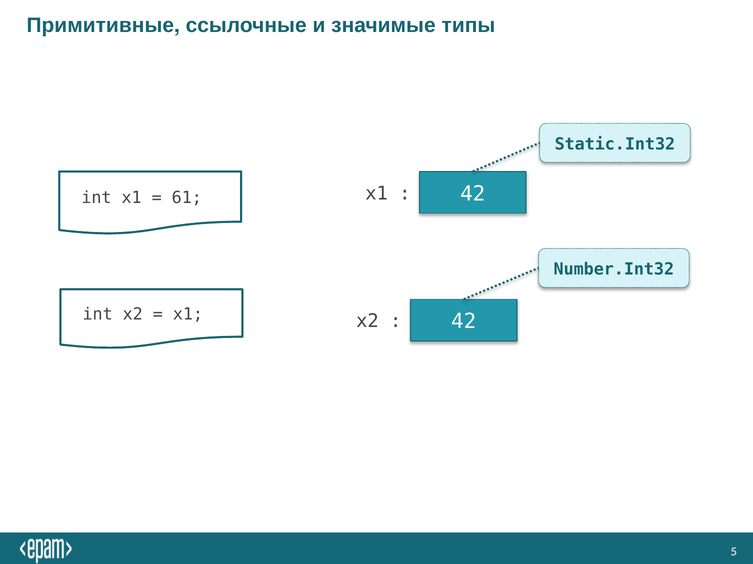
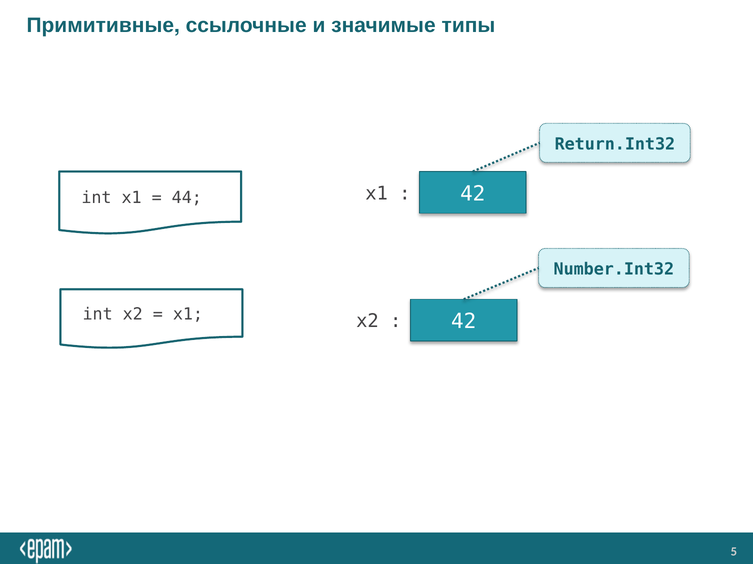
Static.Int32: Static.Int32 -> Return.Int32 (615, 144)
61: 61 -> 44 (187, 198)
